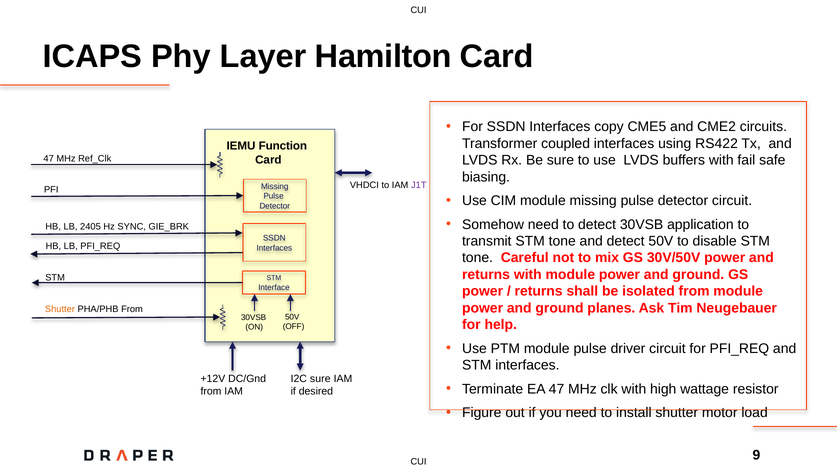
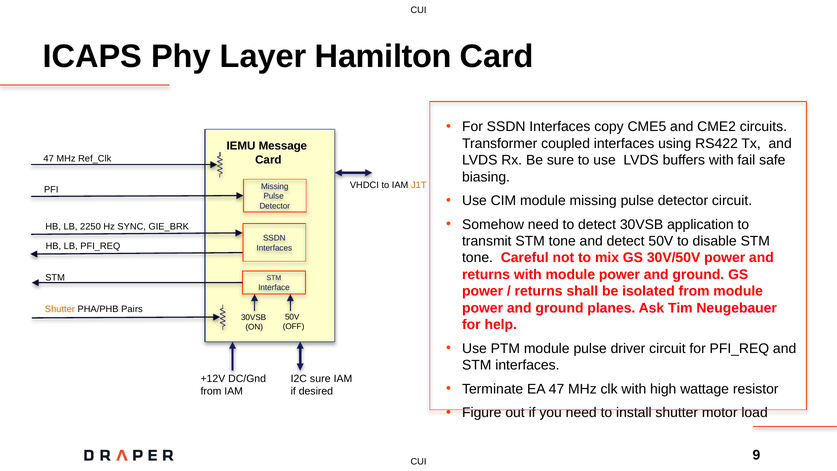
Function: Function -> Message (283, 146)
J1T colour: purple -> orange (419, 185)
2405: 2405 -> 2250 (90, 226)
PHA/PHB From: From -> Pairs (132, 309)
